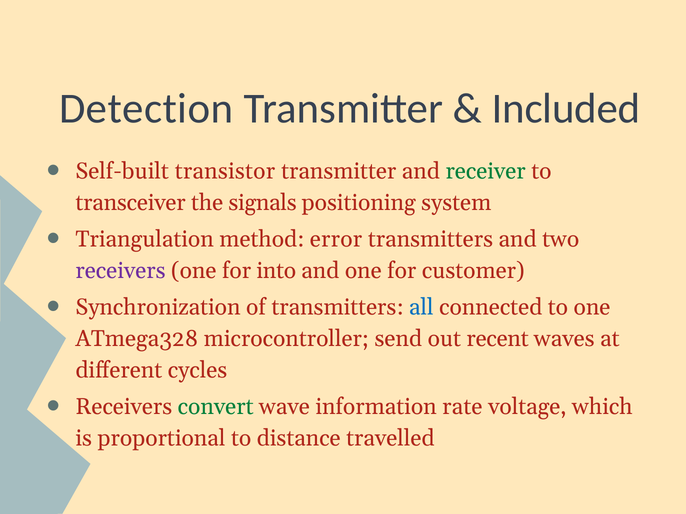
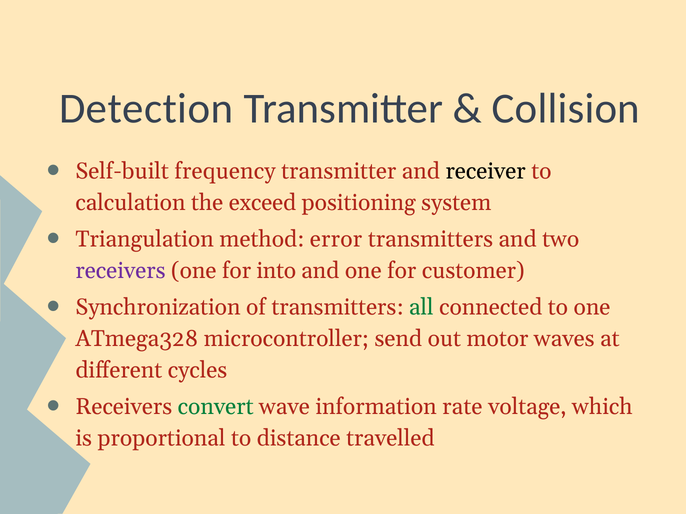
Included: Included -> Collision (566, 109)
transistor: transistor -> frequency (225, 171)
receiver colour: green -> black (486, 171)
transceiver: transceiver -> calculation (130, 203)
signals: signals -> exceed (262, 203)
all colour: blue -> green (421, 308)
recent: recent -> motor (497, 339)
